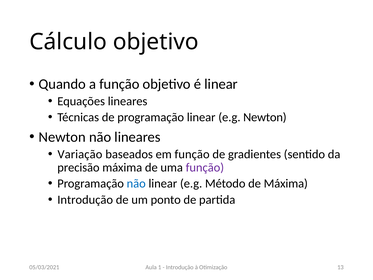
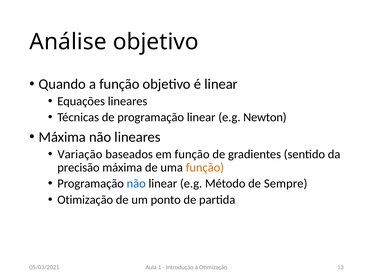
Cálculo: Cálculo -> Análise (68, 42)
Newton: Newton -> Máxima (62, 137)
função colour: purple -> orange (205, 167)
de Máxima: Máxima -> Sempre (286, 183)
Introdução: Introdução -> Otimização (85, 199)
